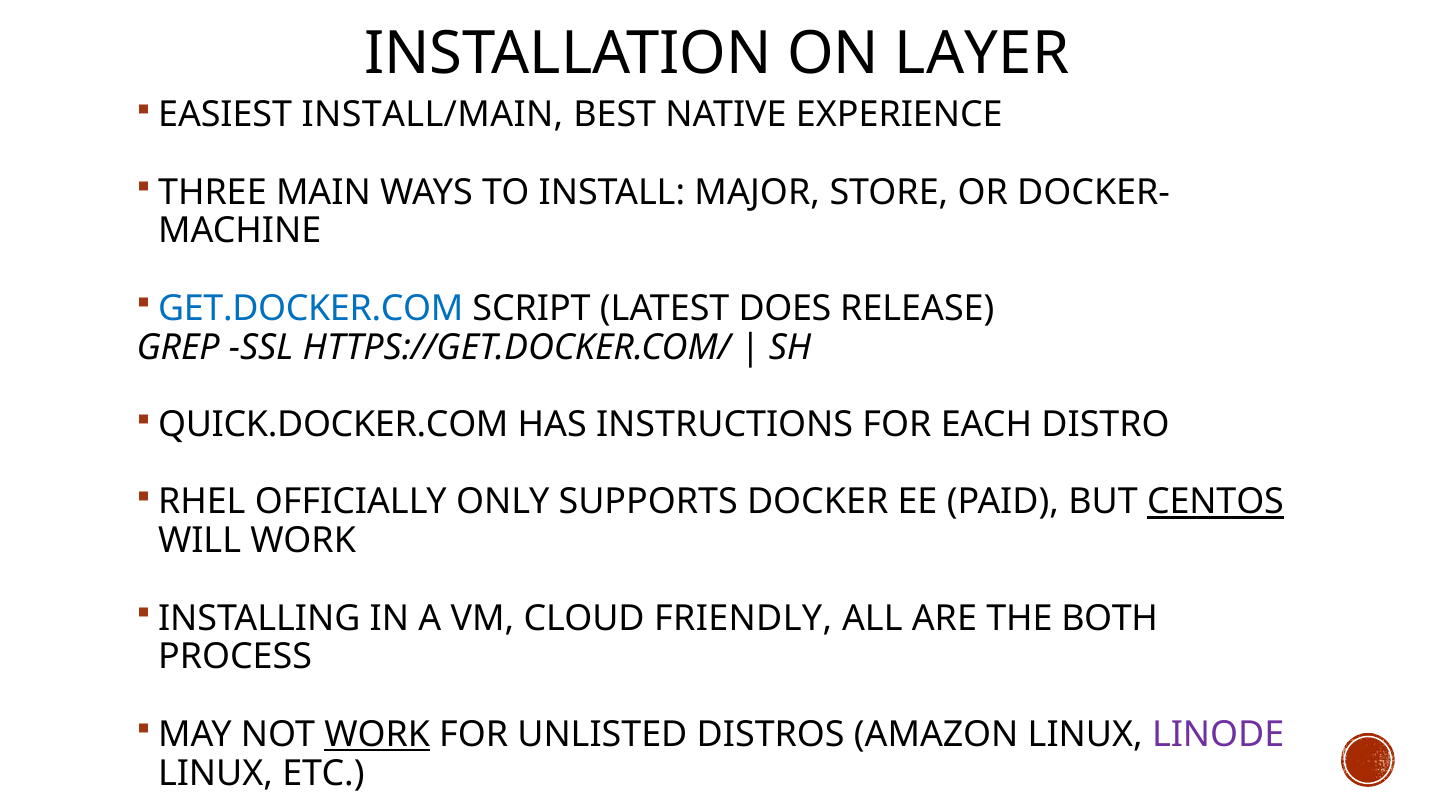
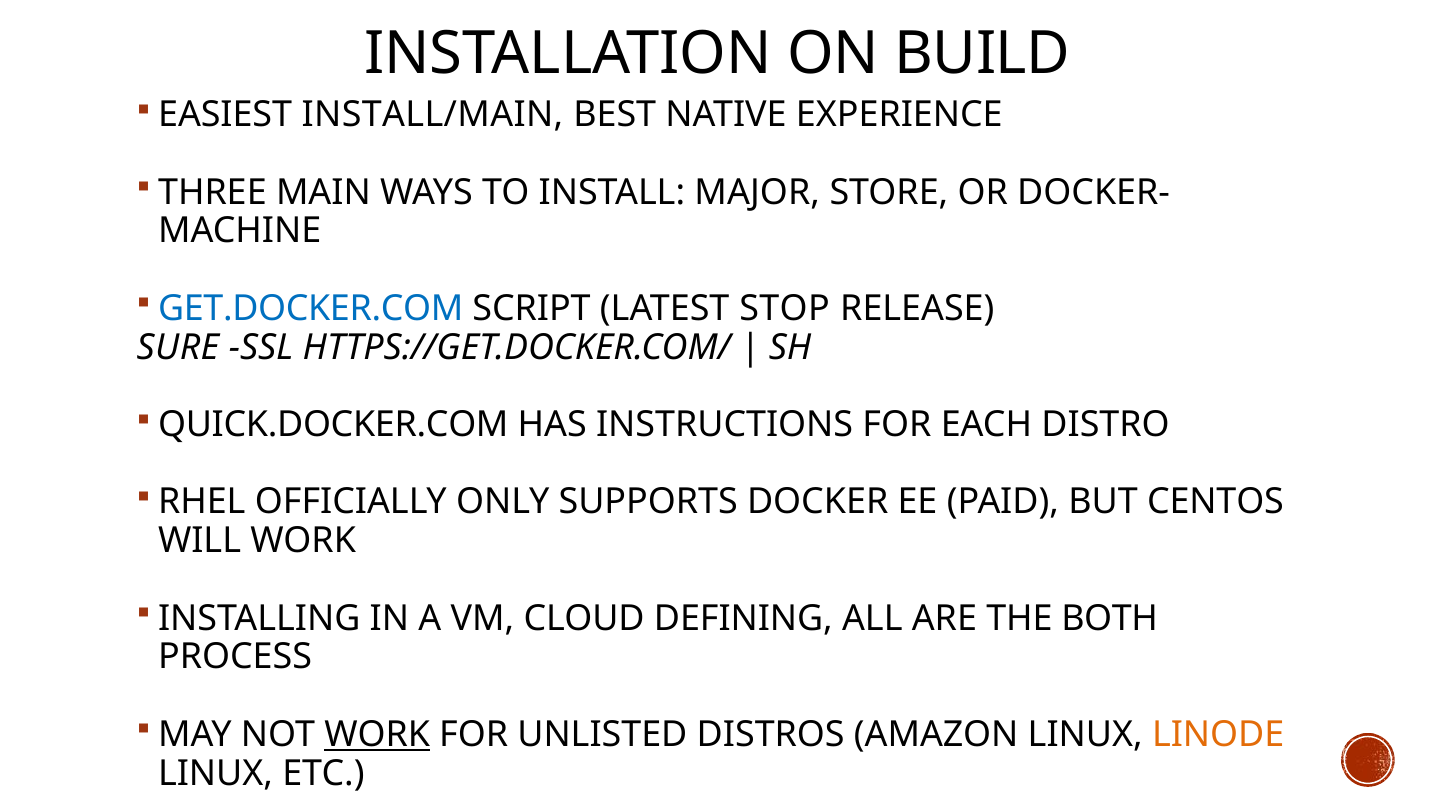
LAYER: LAYER -> BUILD (982, 54)
DOES: DOES -> STOP (785, 308)
GREP: GREP -> SURE (178, 347)
CENTOS underline: present -> none (1215, 502)
FRIENDLY: FRIENDLY -> DEFINING (743, 618)
LINODE colour: purple -> orange (1218, 734)
